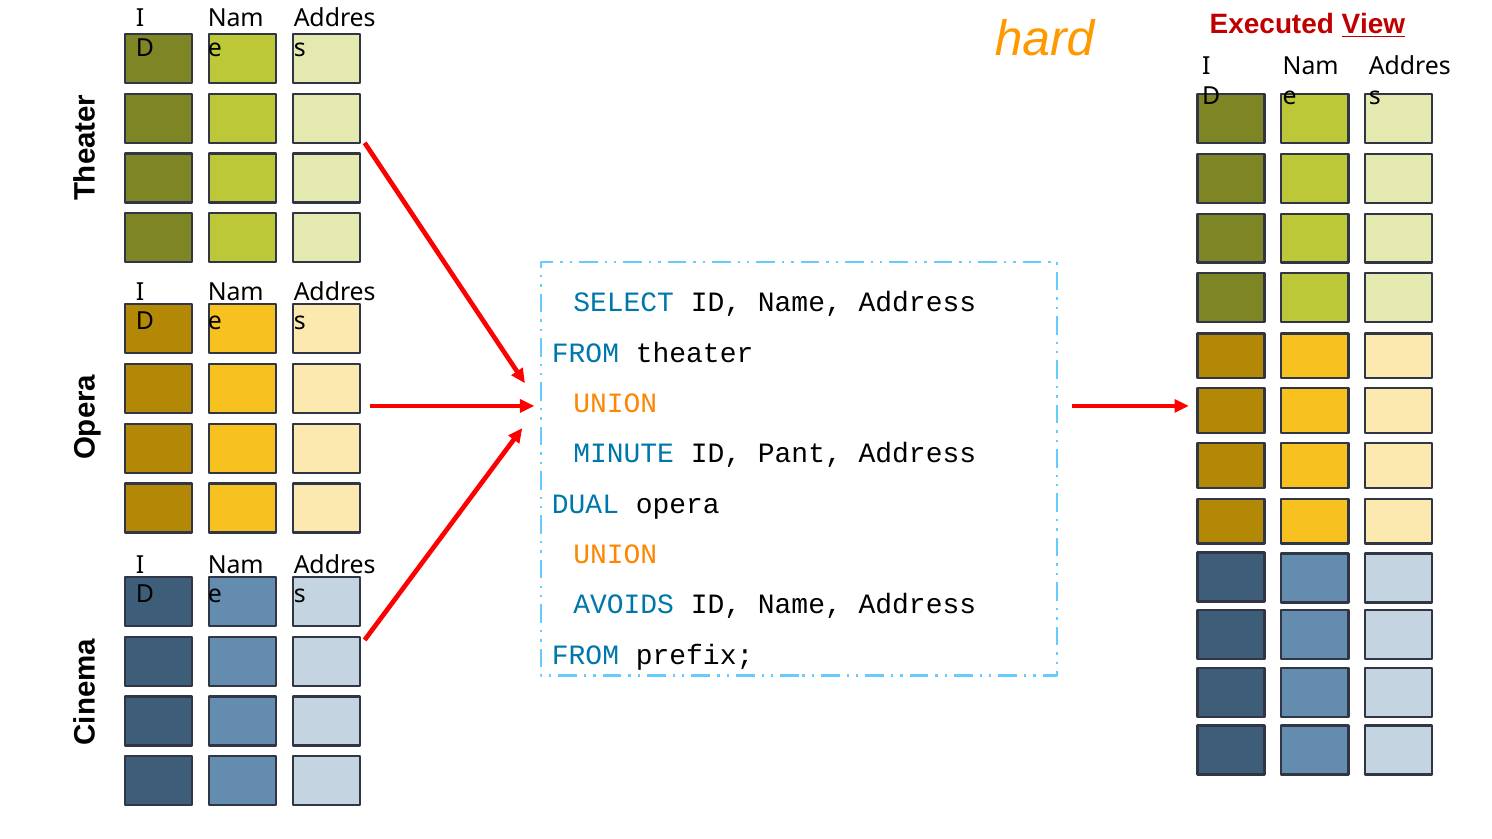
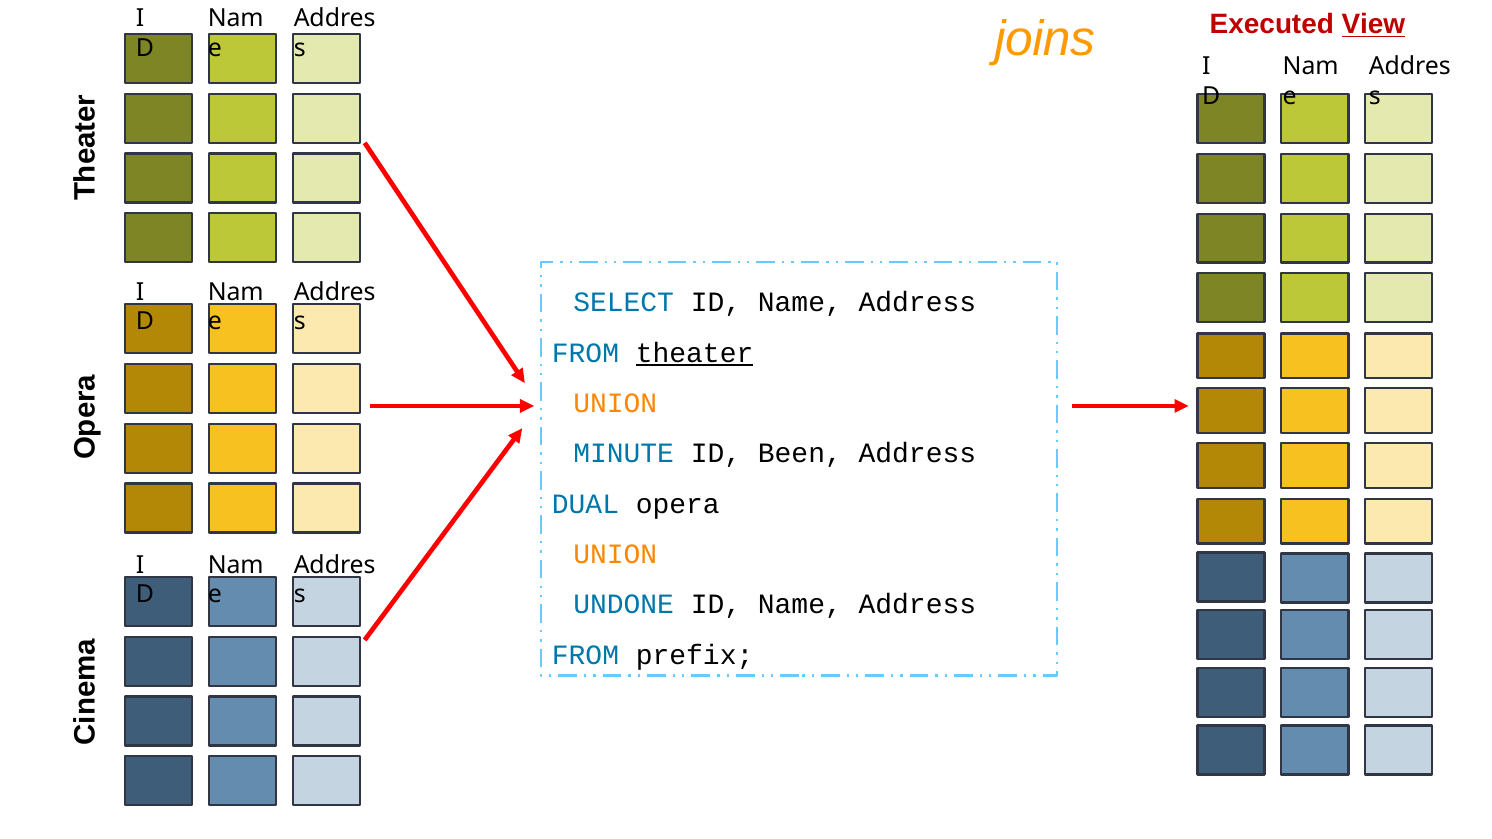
hard: hard -> joins (1045, 39)
theater underline: none -> present (695, 353)
Pant: Pant -> Been (800, 454)
AVOIDS: AVOIDS -> UNDONE (624, 605)
